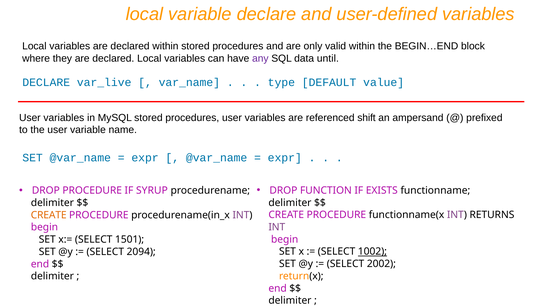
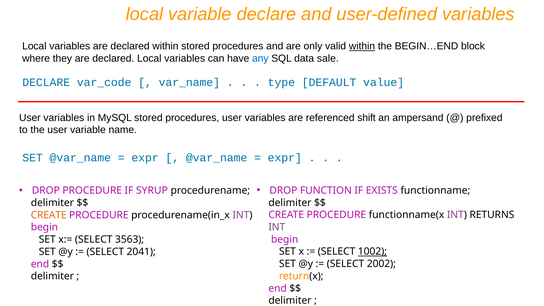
within underline: none -> present (362, 46)
any colour: purple -> blue (260, 58)
until: until -> sale (328, 58)
var_live: var_live -> var_code (104, 82)
1501: 1501 -> 3563 (130, 240)
2094: 2094 -> 2041 (141, 252)
